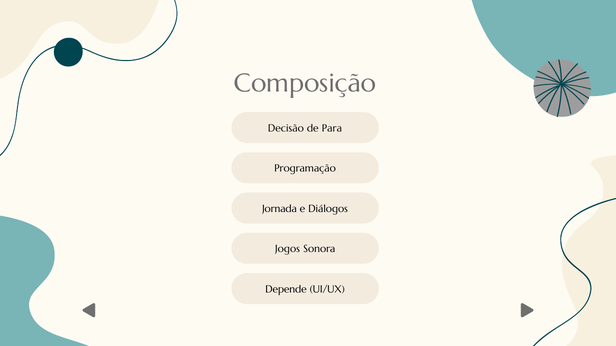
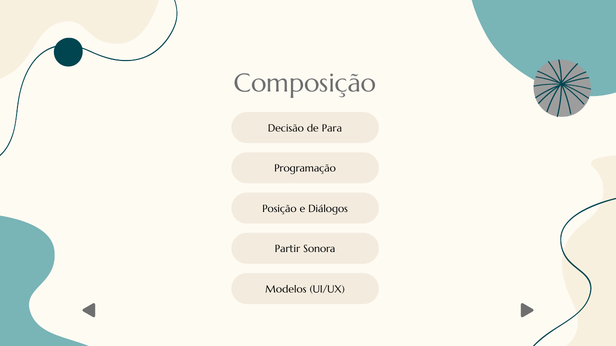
Jornada: Jornada -> Posição (279, 209)
Jogos: Jogos -> Partir (287, 249)
Depende: Depende -> Modelos (286, 290)
